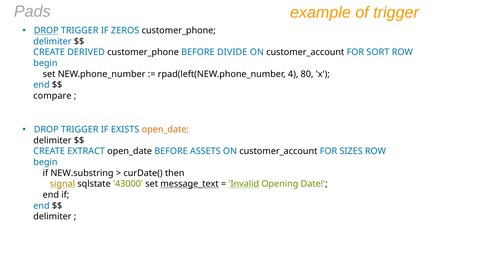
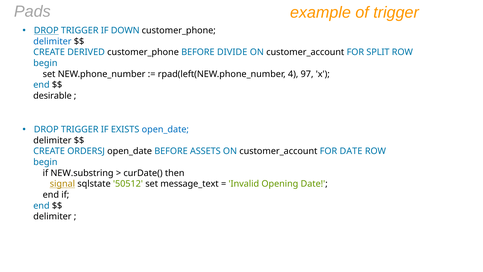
ZEROS: ZEROS -> DOWN (125, 31)
SORT: SORT -> SPLIT (378, 52)
80: 80 -> 97 (307, 74)
compare: compare -> desirable (52, 96)
open_date colour: orange -> blue (165, 129)
EXTRACT: EXTRACT -> ORDERSJ (86, 151)
FOR SIZES: SIZES -> DATE (351, 151)
43000: 43000 -> 50512 (128, 184)
message_text underline: present -> none (190, 184)
Invalid underline: present -> none (244, 184)
